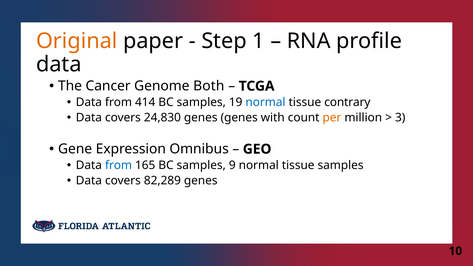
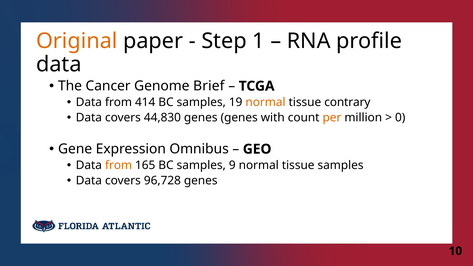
Both: Both -> Brief (209, 86)
normal colour: blue -> orange (266, 102)
24,830: 24,830 -> 44,830 (162, 118)
3: 3 -> 0 (400, 118)
from colour: blue -> orange (119, 165)
82,289: 82,289 -> 96,728 (162, 181)
